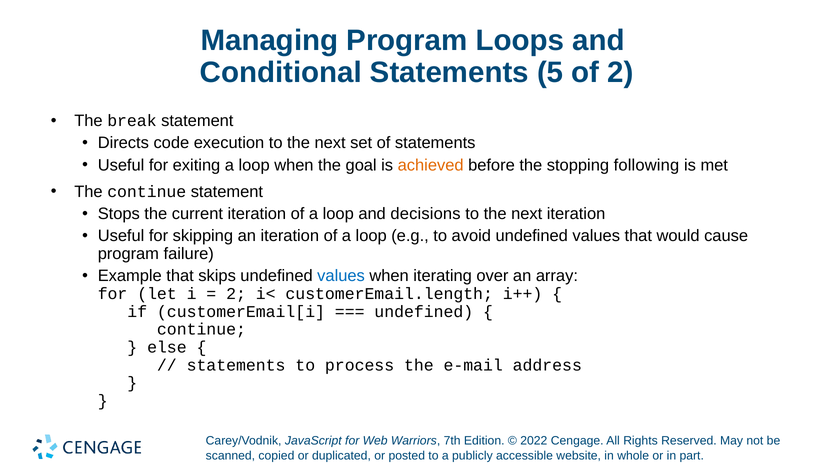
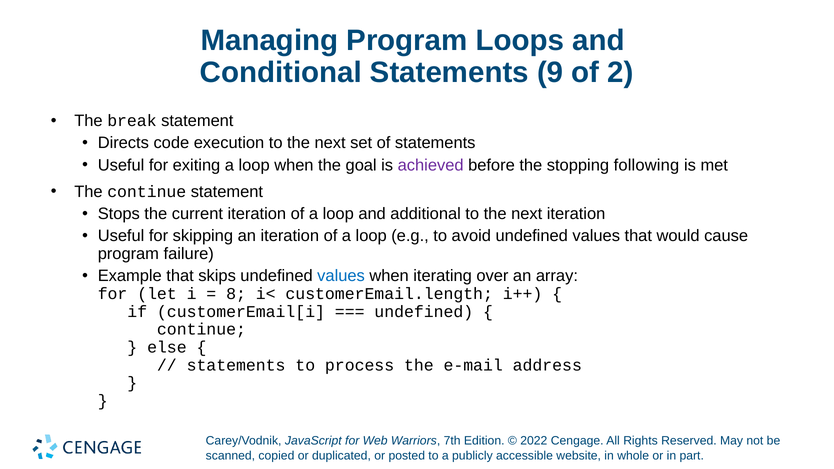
5: 5 -> 9 (550, 73)
achieved colour: orange -> purple (431, 165)
decisions: decisions -> additional (426, 214)
2: 2 -> 8 (236, 294)
